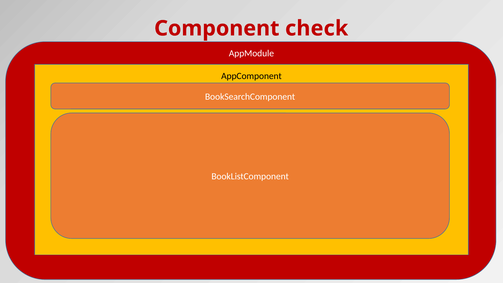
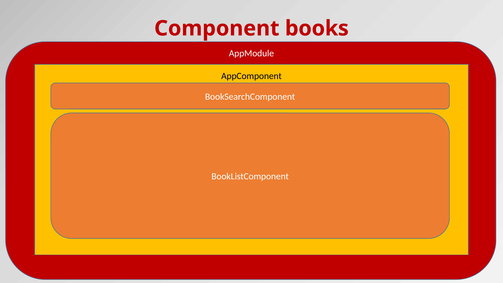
check: check -> books (317, 28)
